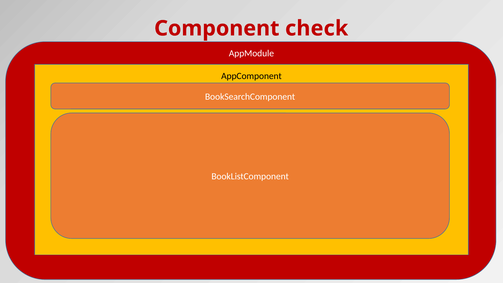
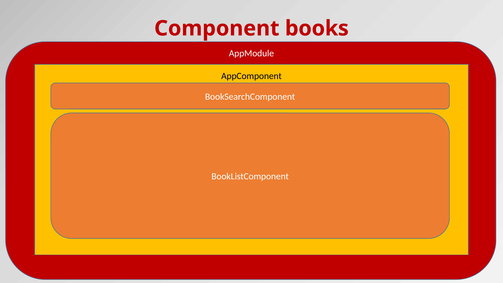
check: check -> books (317, 28)
